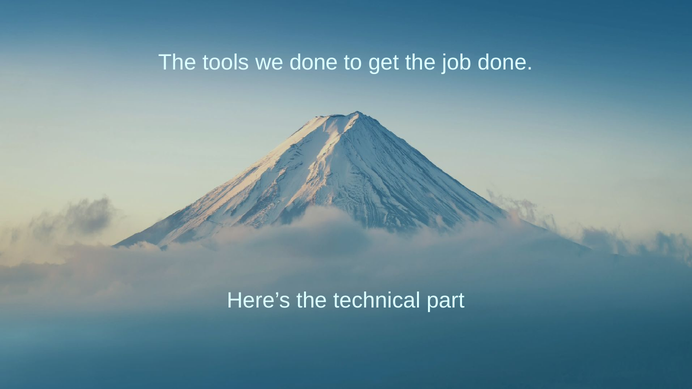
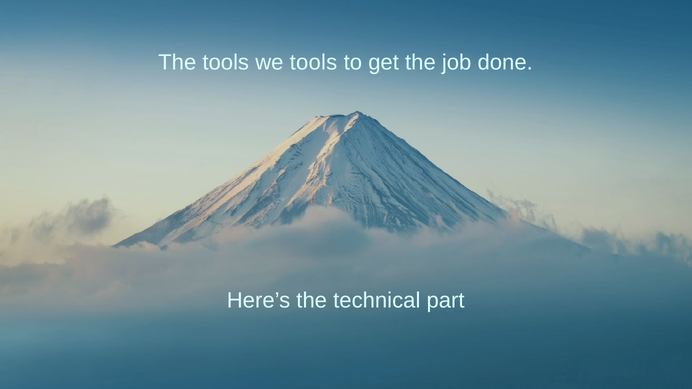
we done: done -> tools (313, 62)
